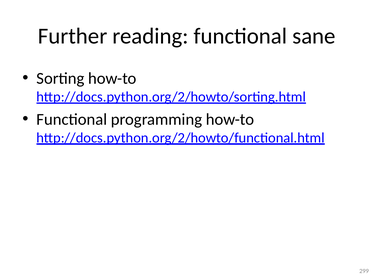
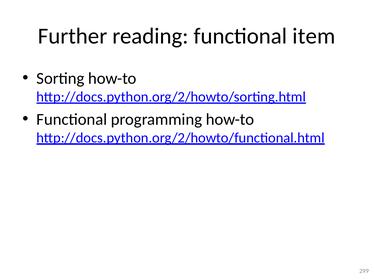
sane: sane -> item (314, 36)
